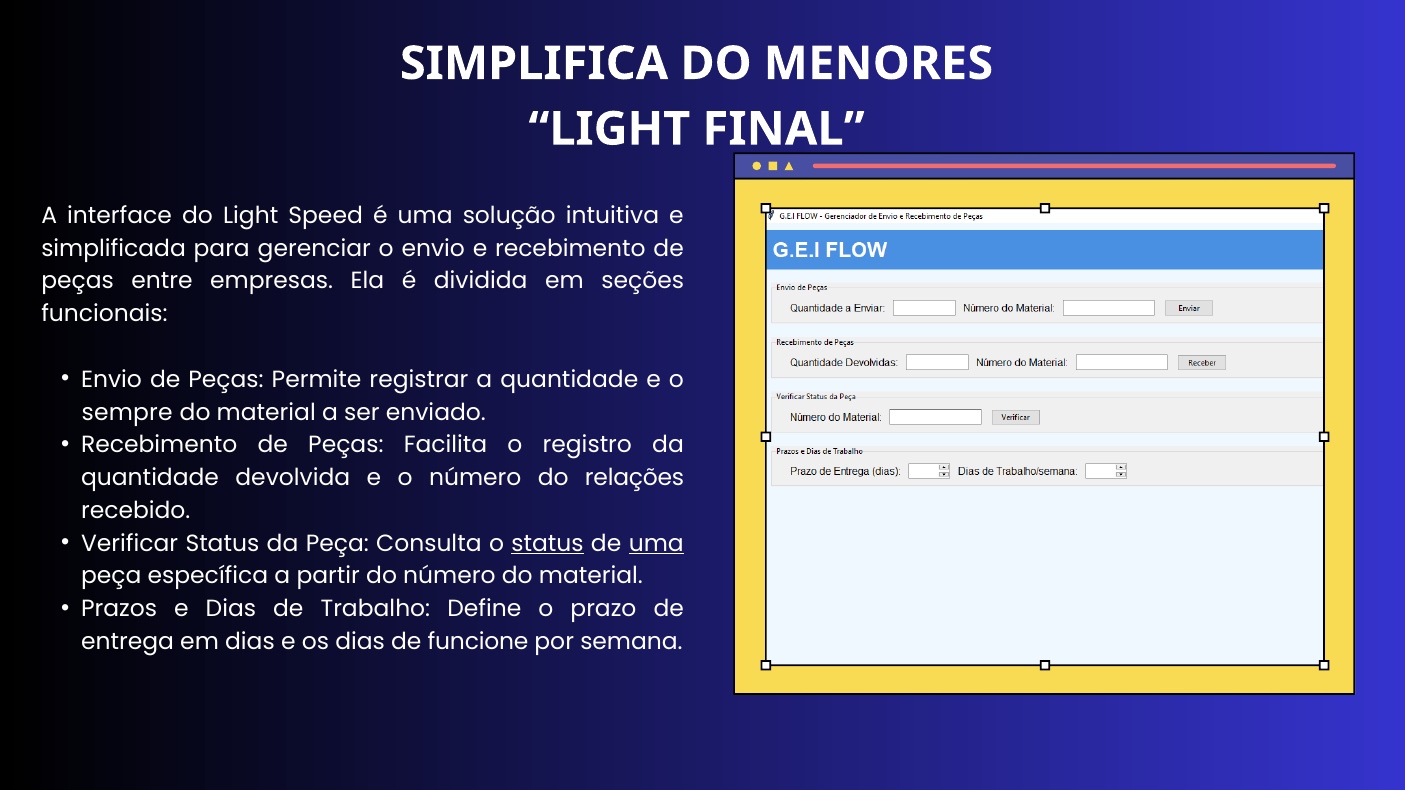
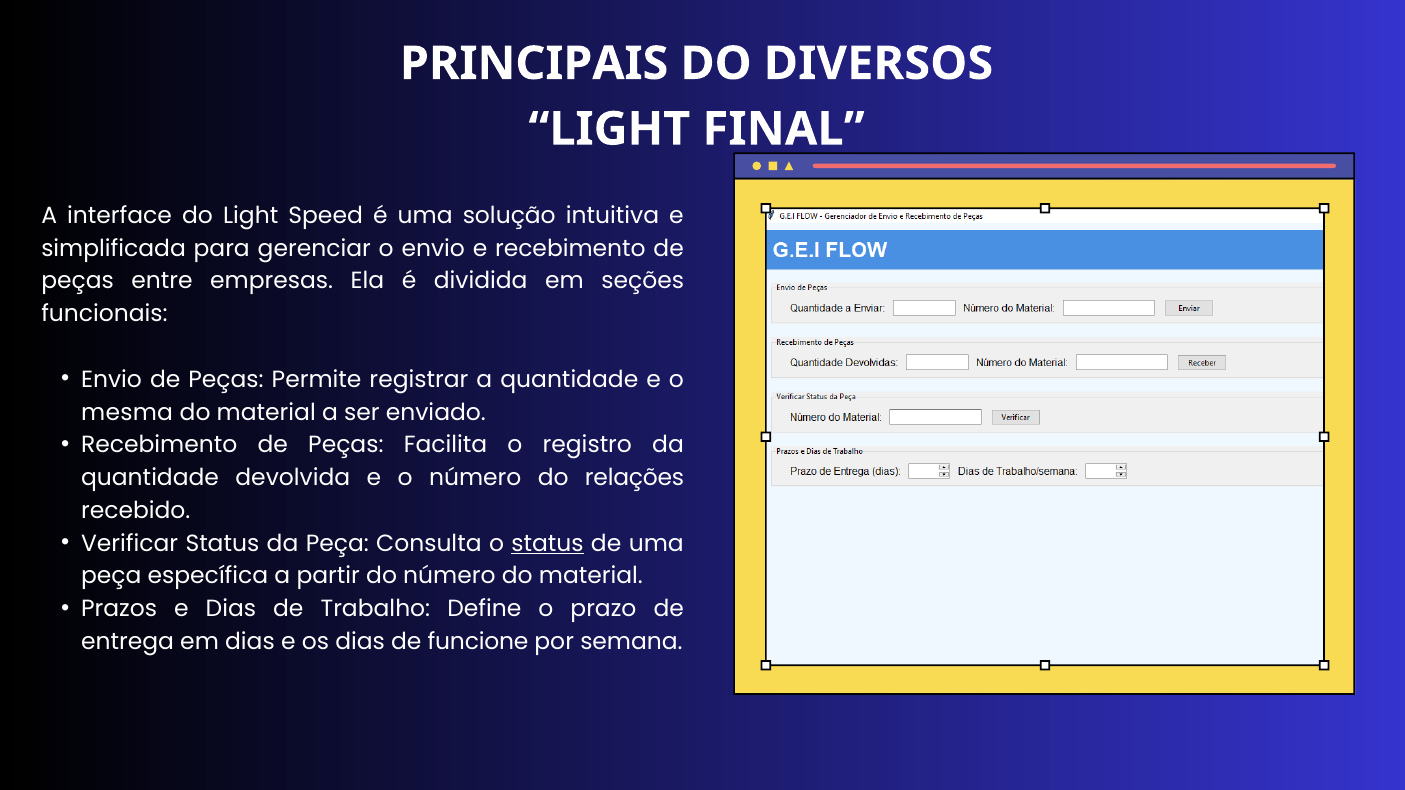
SIMPLIFICA: SIMPLIFICA -> PRINCIPAIS (534, 64)
MENORES: MENORES -> DIVERSOS (878, 64)
sempre: sempre -> mesma (127, 412)
uma underline: present -> none (656, 544)
